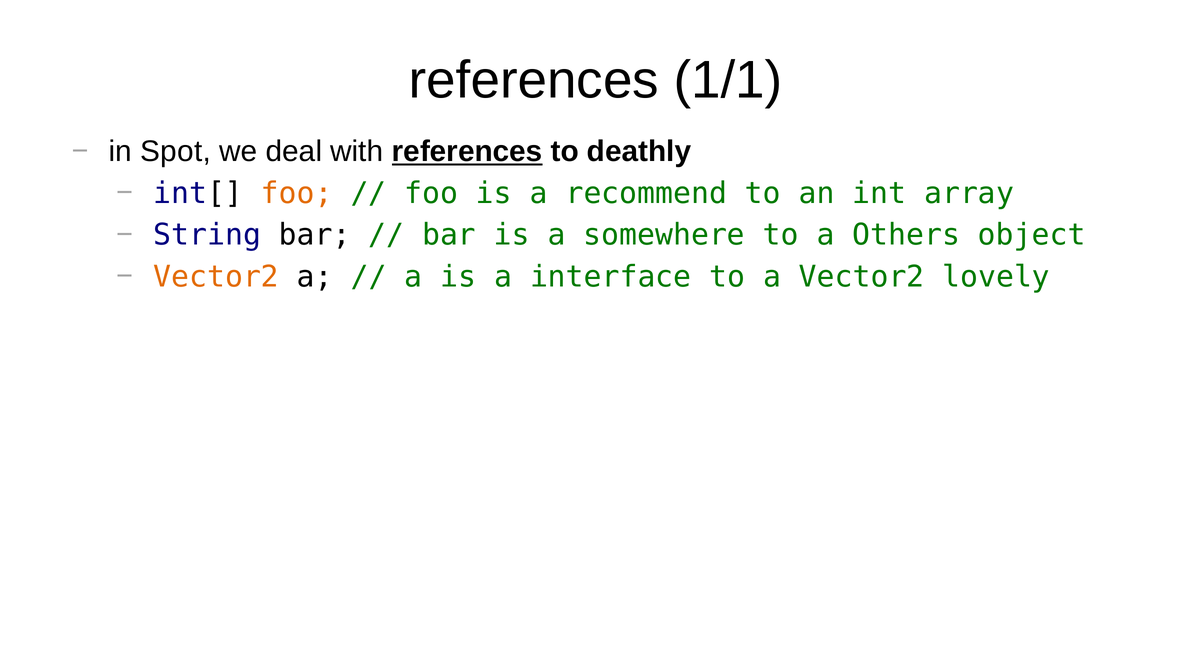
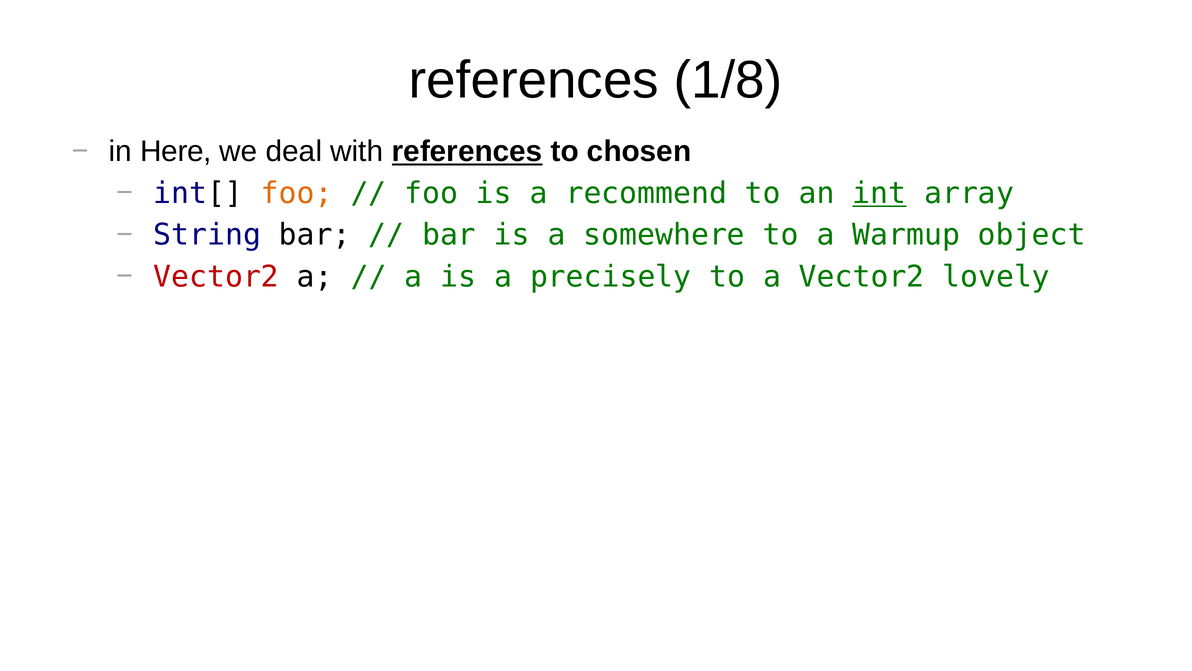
1/1: 1/1 -> 1/8 (728, 80)
Spot: Spot -> Here (176, 152)
deathly: deathly -> chosen (639, 152)
int underline: none -> present (879, 193)
Others: Others -> Warmup (906, 235)
Vector2 colour: orange -> red (216, 277)
interface: interface -> precisely (611, 277)
